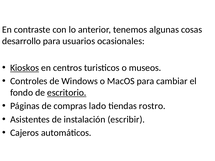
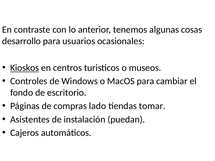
escritorio underline: present -> none (67, 93)
rostro: rostro -> tomar (152, 106)
escribir: escribir -> puedan (126, 120)
